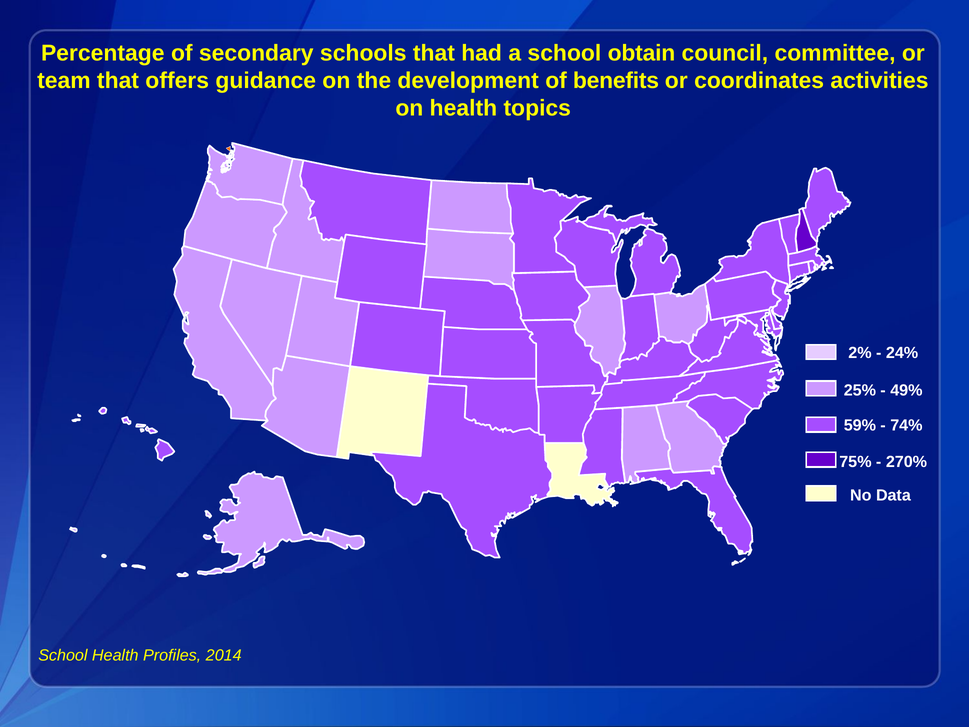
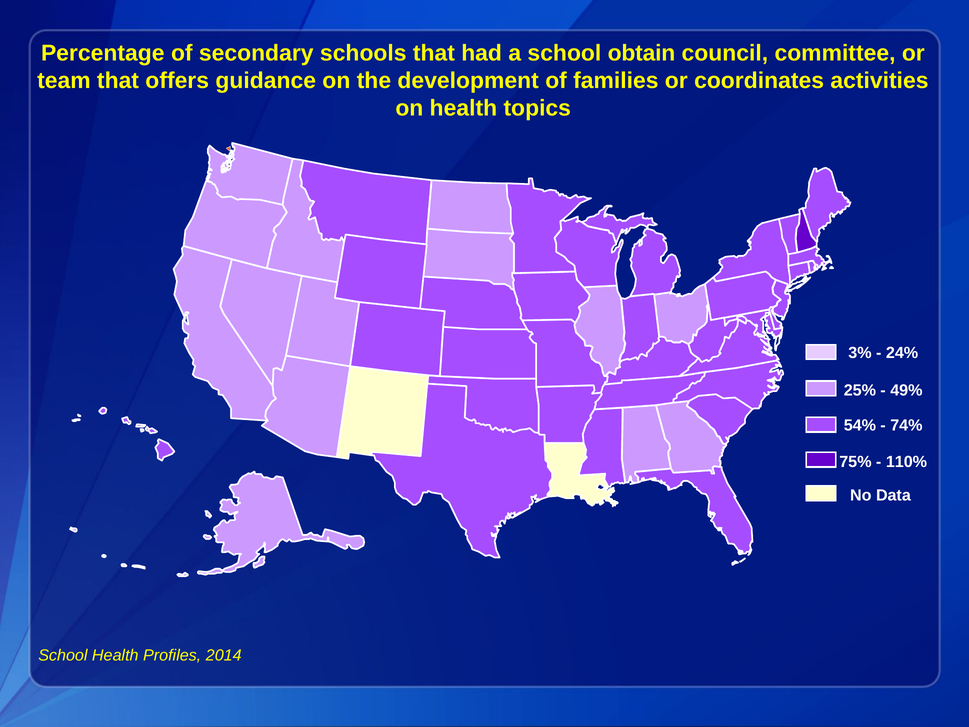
benefits: benefits -> families (616, 80)
2%: 2% -> 3% (860, 353)
59%: 59% -> 54% (860, 425)
270%: 270% -> 110% (907, 462)
